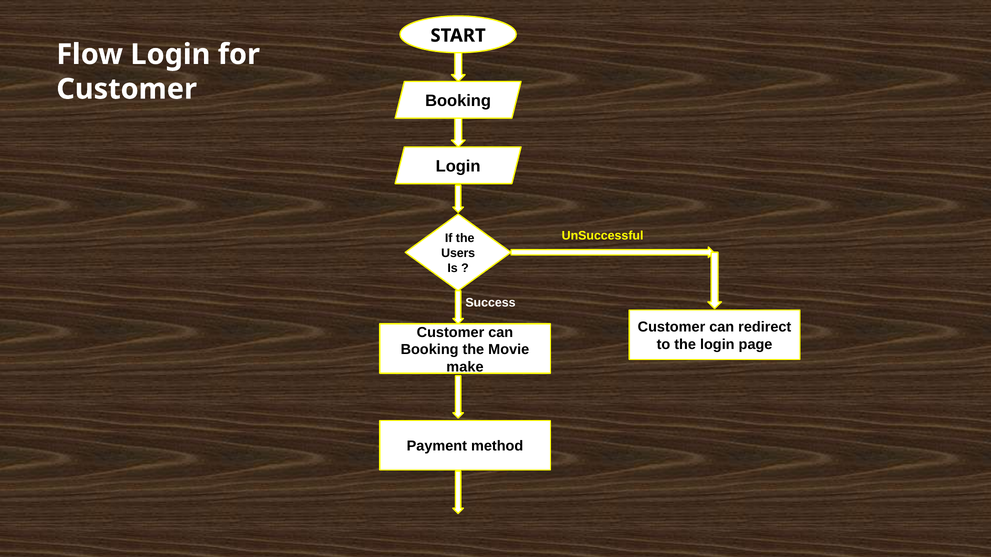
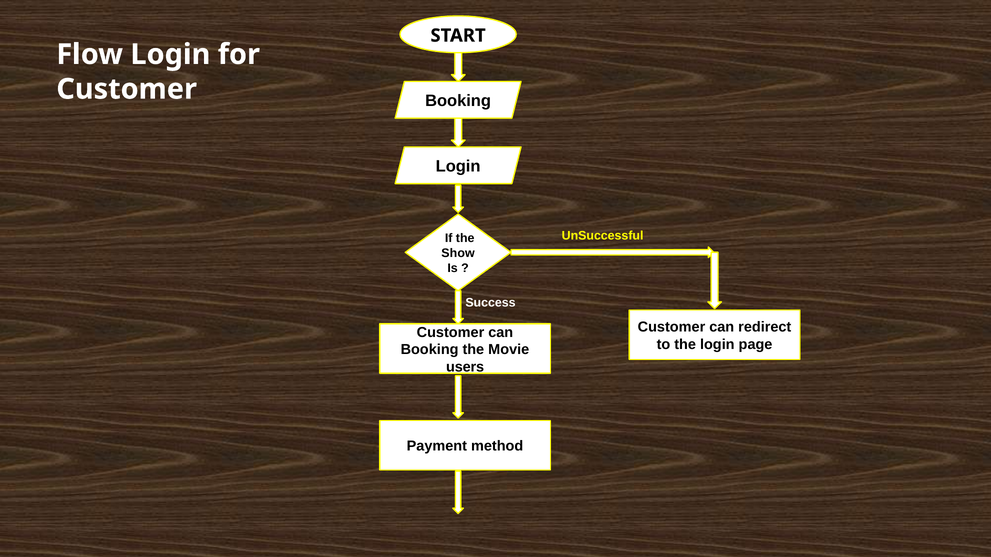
Users: Users -> Show (458, 253)
make: make -> users (465, 367)
